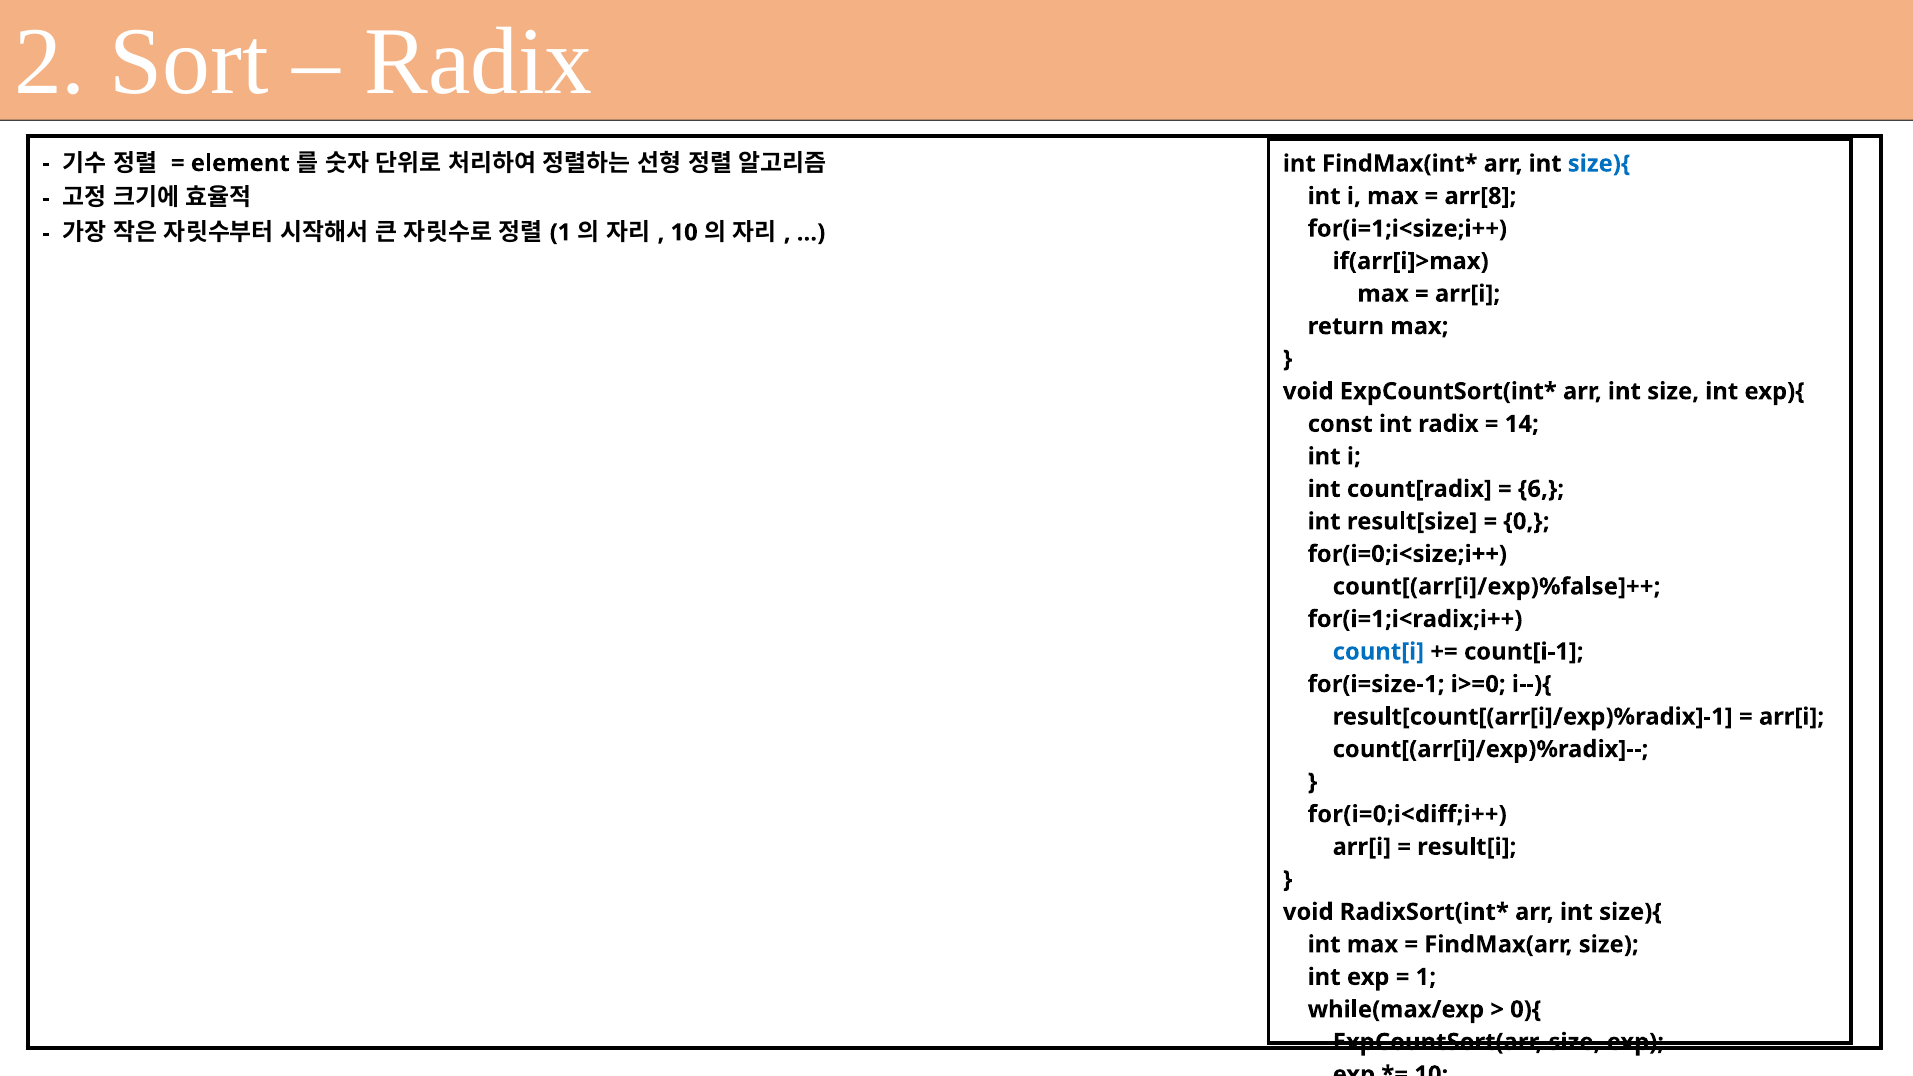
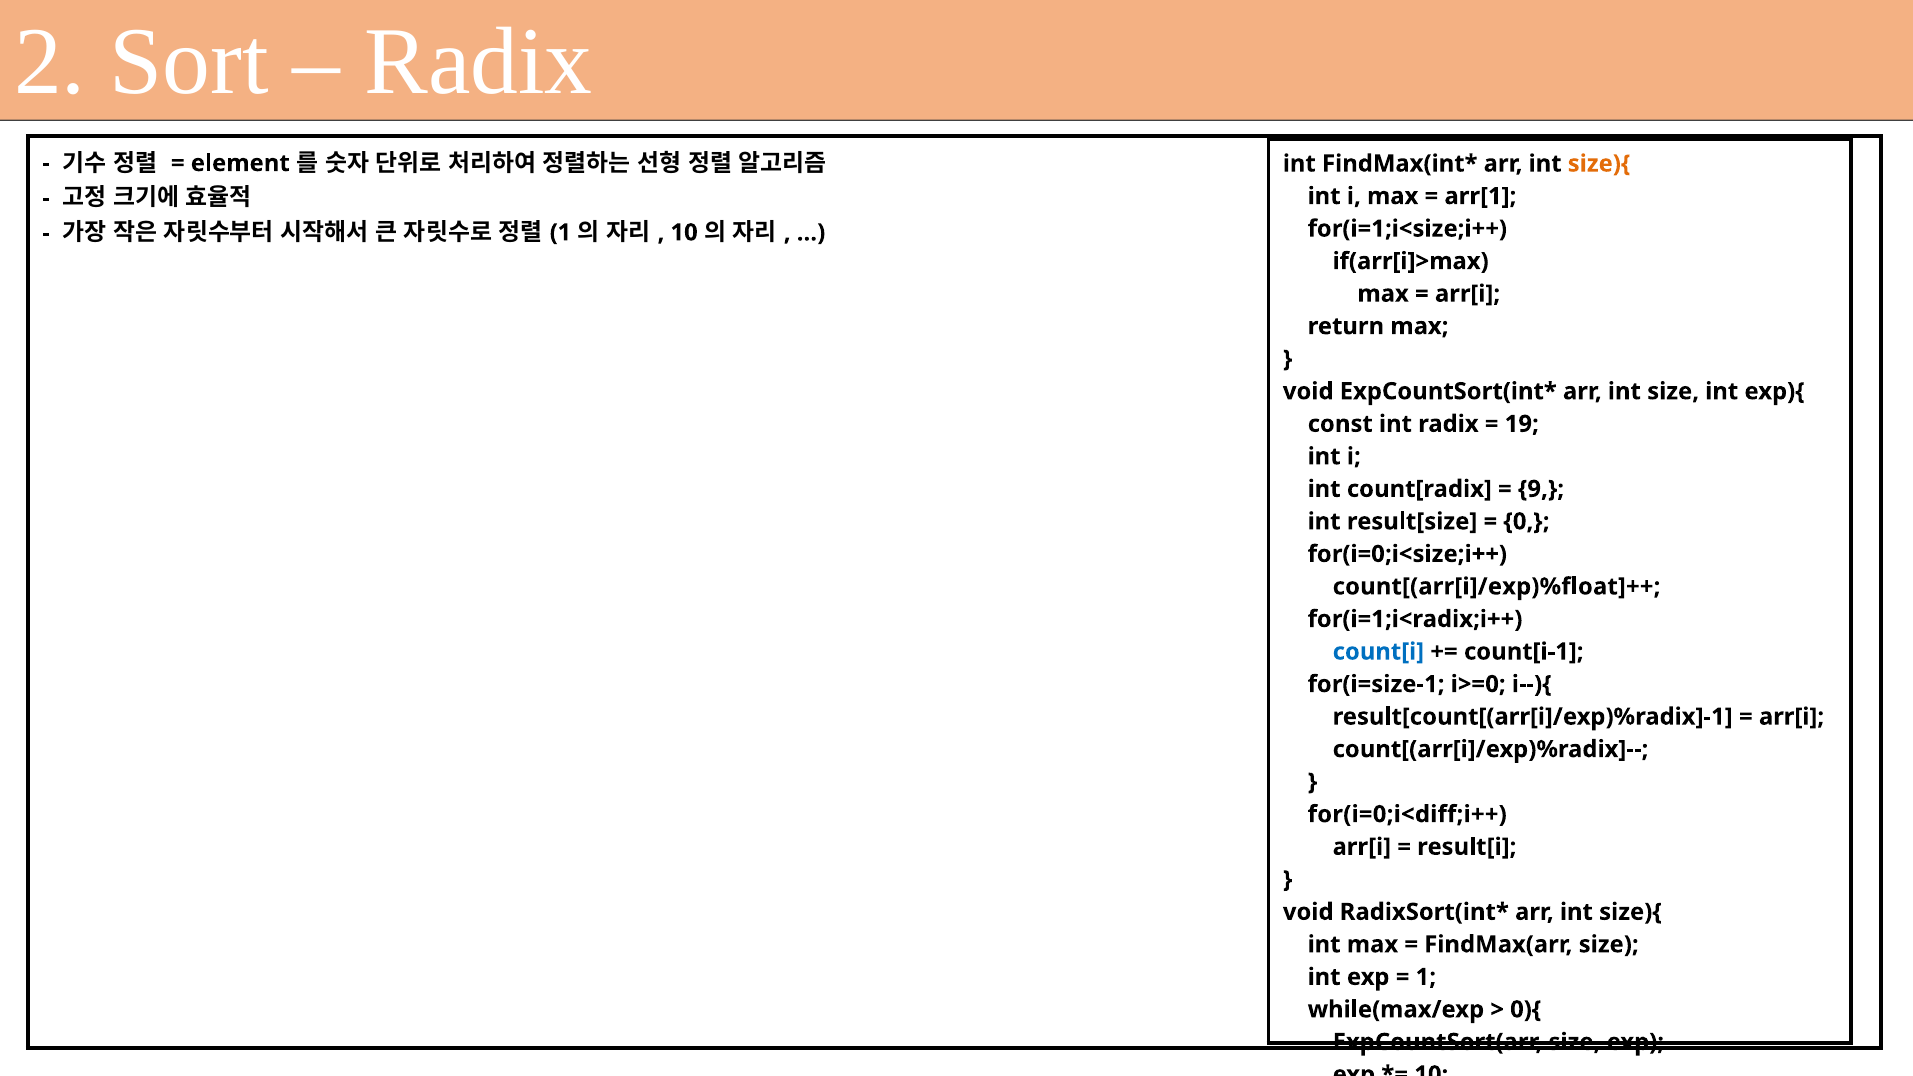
size){ colour: blue -> orange (1599, 164)
arr[8: arr[8 -> arr[1 (1480, 196)
14: 14 -> 19 (1522, 424)
6: 6 -> 9 (1541, 489)
count[(arr[i]/exp)%false]++: count[(arr[i]/exp)%false]++ -> count[(arr[i]/exp)%float]++ (1497, 587)
